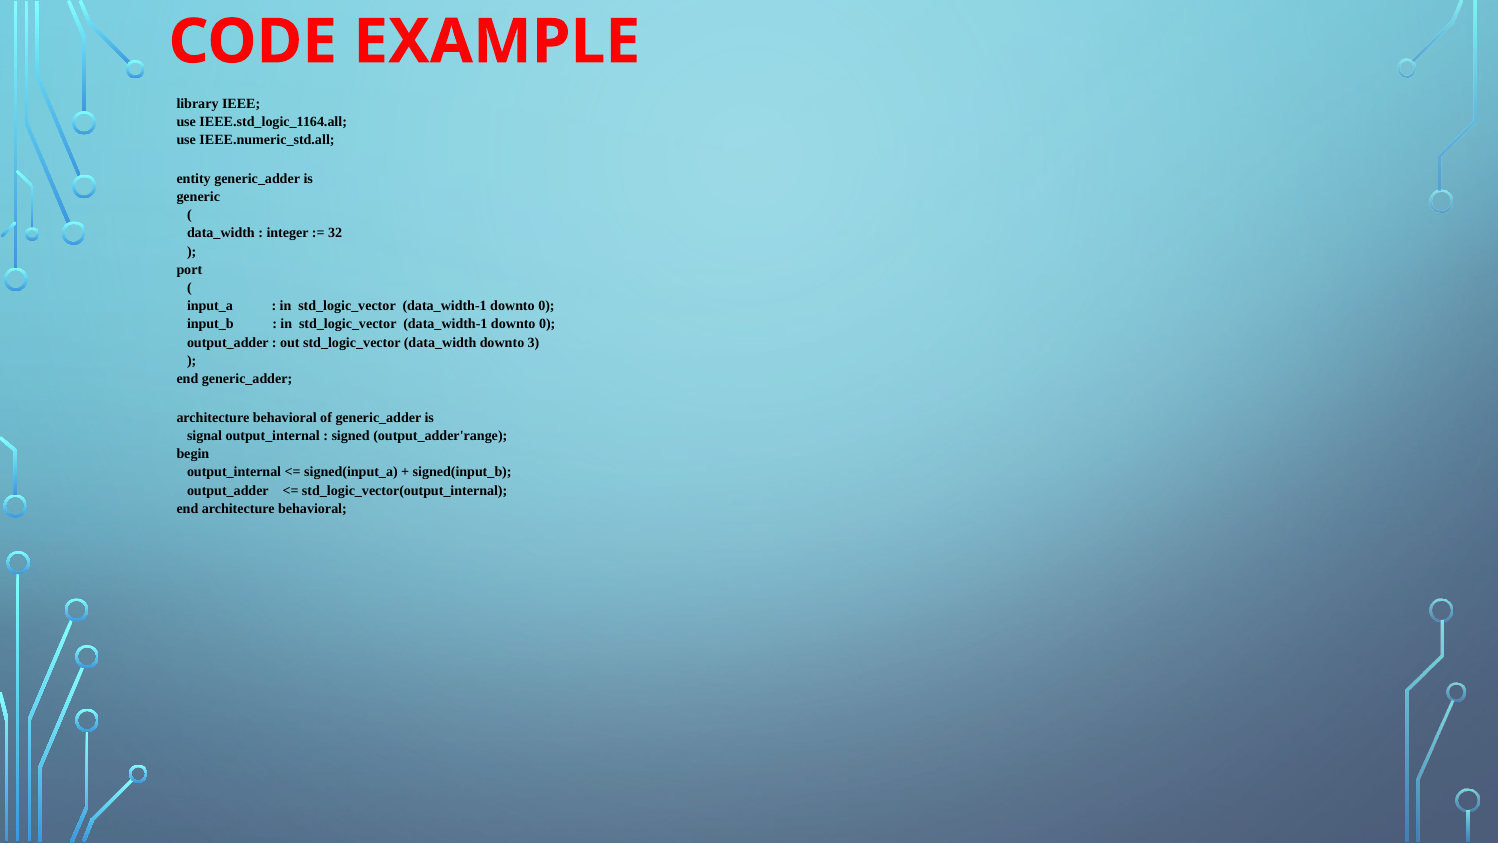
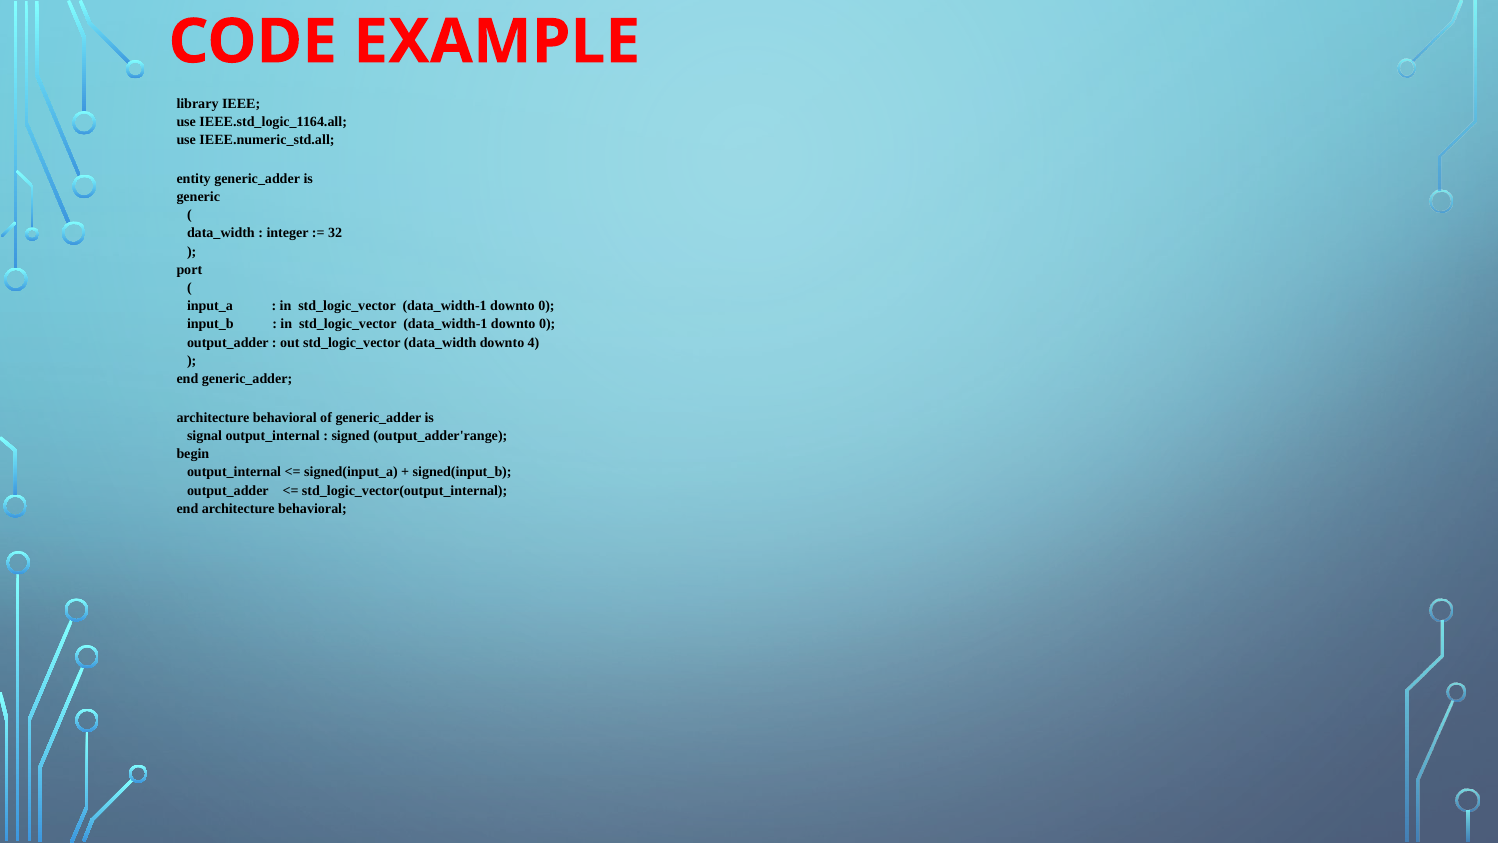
3: 3 -> 4 (534, 342)
